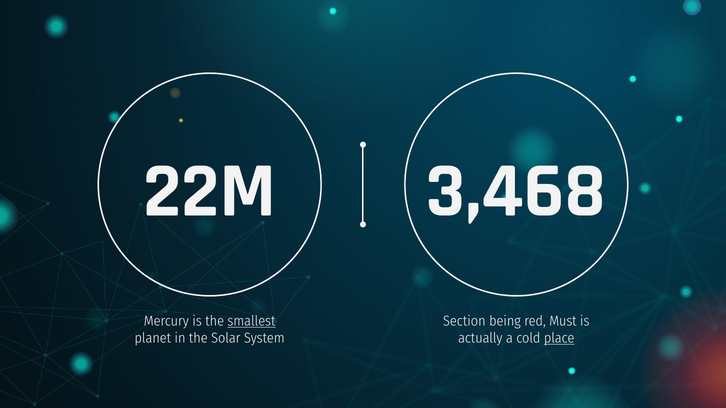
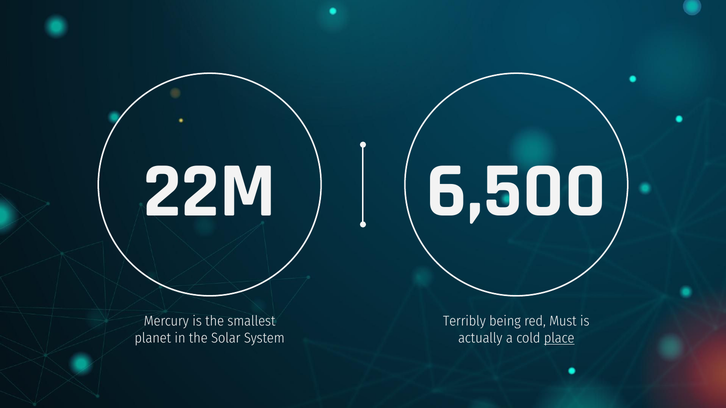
3,468: 3,468 -> 6,500 (516, 190)
smallest underline: present -> none (251, 321)
Section: Section -> Terribly (464, 321)
